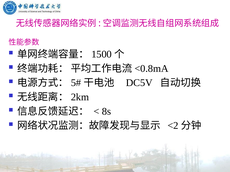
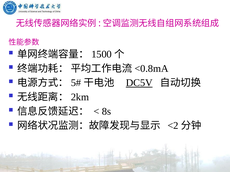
DC5V underline: none -> present (139, 83)
